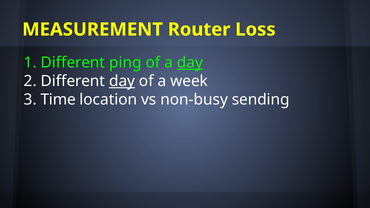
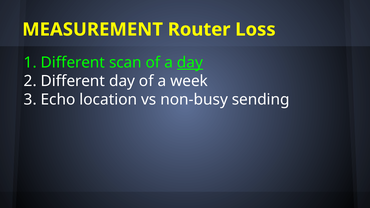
ping: ping -> scan (125, 63)
day underline: present -> none (122, 81)
Time: Time -> Echo (58, 100)
